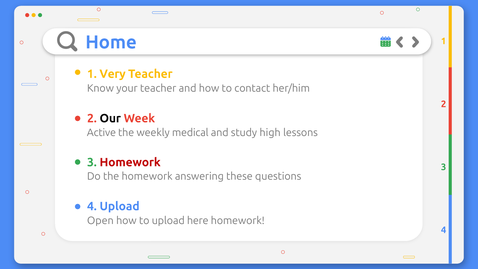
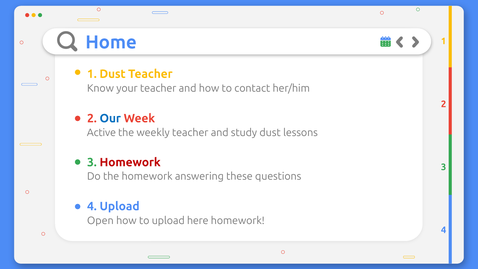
1 Very: Very -> Dust (113, 74)
Our colour: black -> blue (110, 118)
weekly medical: medical -> teacher (190, 133)
study high: high -> dust (270, 133)
